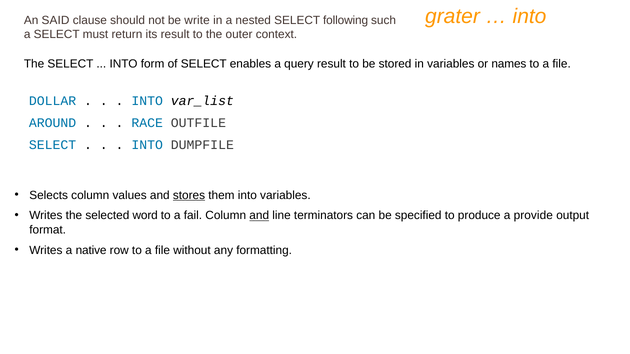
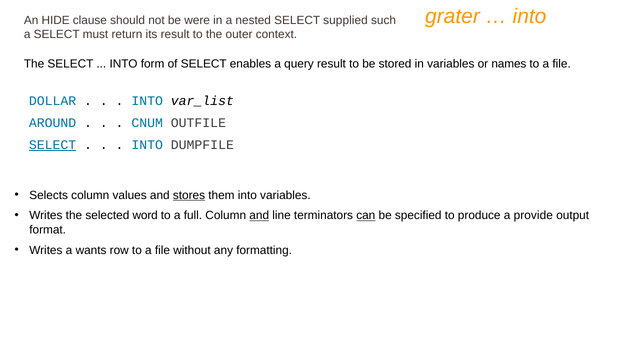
SAID: SAID -> HIDE (56, 20)
write: write -> were (197, 20)
following: following -> supplied (345, 20)
RACE: RACE -> CNUM (147, 123)
SELECT underline: none -> present (53, 145)
fail: fail -> full (193, 216)
can underline: none -> present (366, 216)
native: native -> wants (91, 250)
